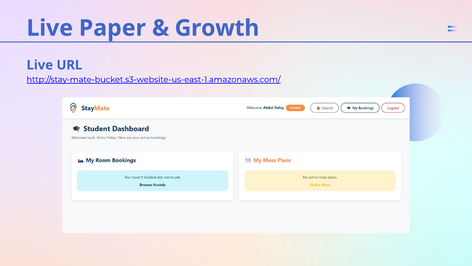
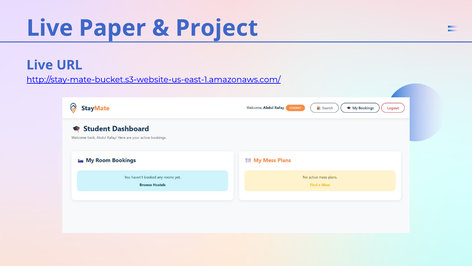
Growth: Growth -> Project (217, 28)
